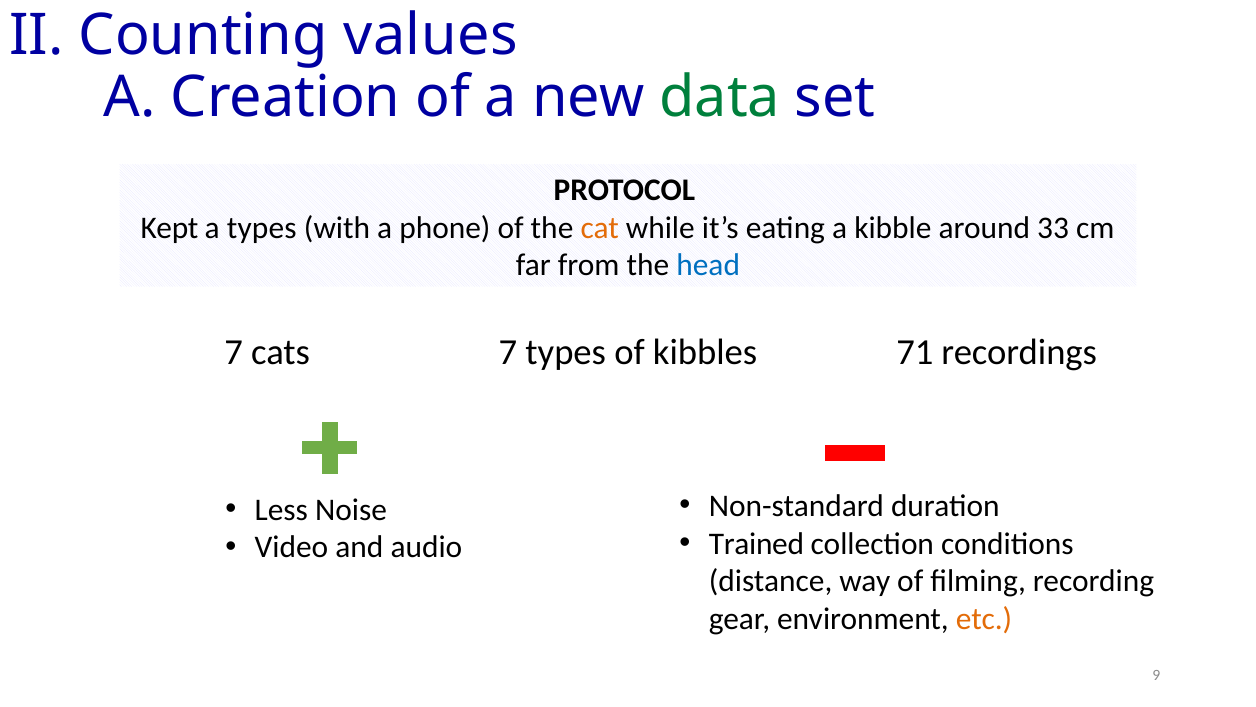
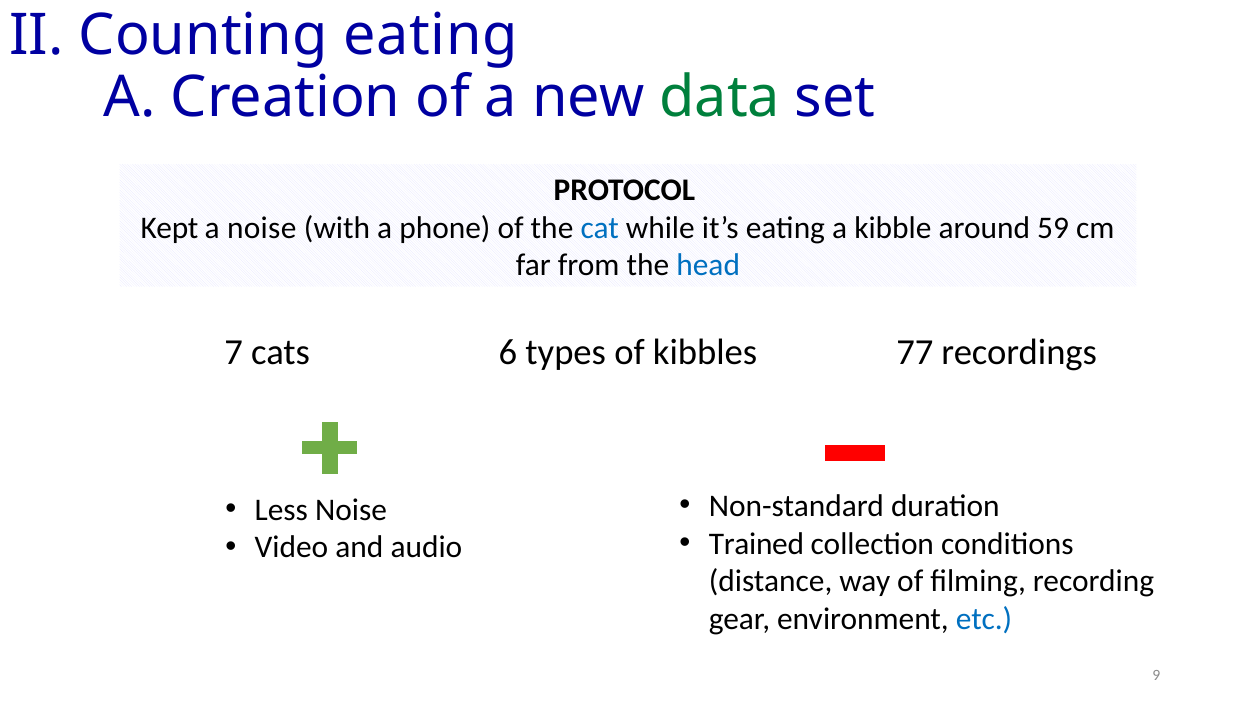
Counting values: values -> eating (431, 35)
a types: types -> noise (262, 227)
cat colour: orange -> blue (600, 227)
33: 33 -> 59 (1053, 227)
cats 7: 7 -> 6 (508, 353)
71: 71 -> 77 (915, 353)
etc colour: orange -> blue (984, 619)
